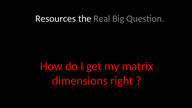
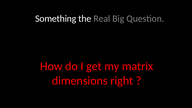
Resources: Resources -> Something (56, 19)
